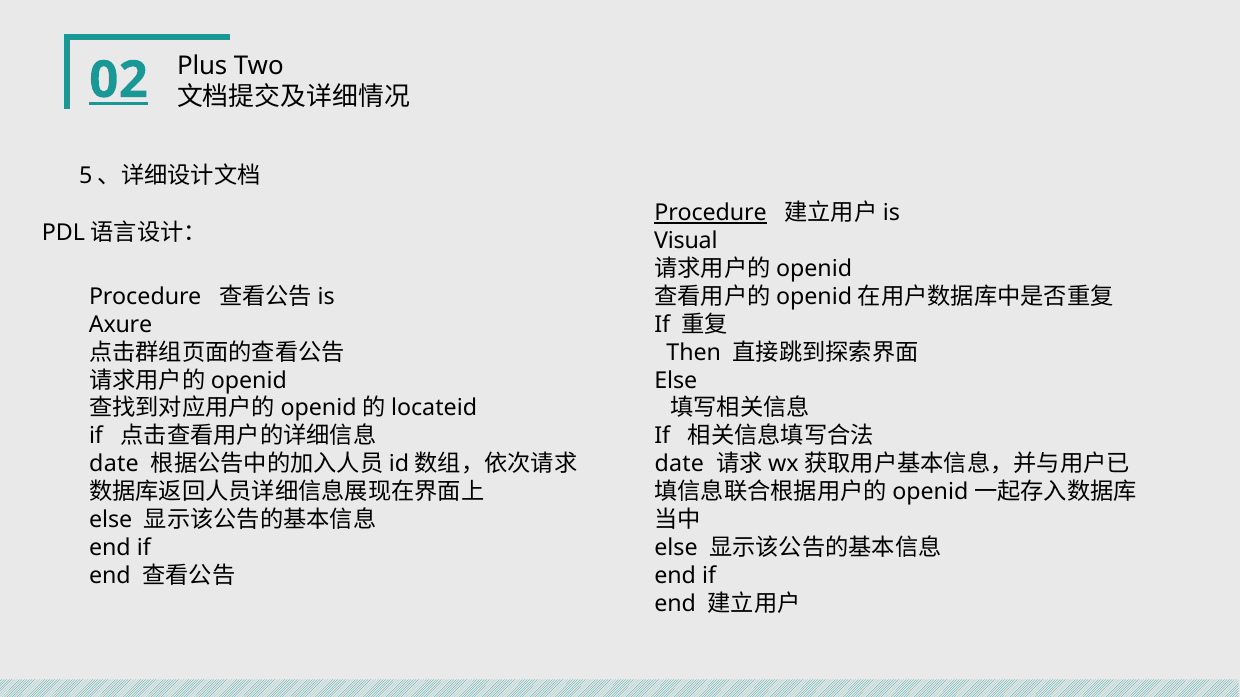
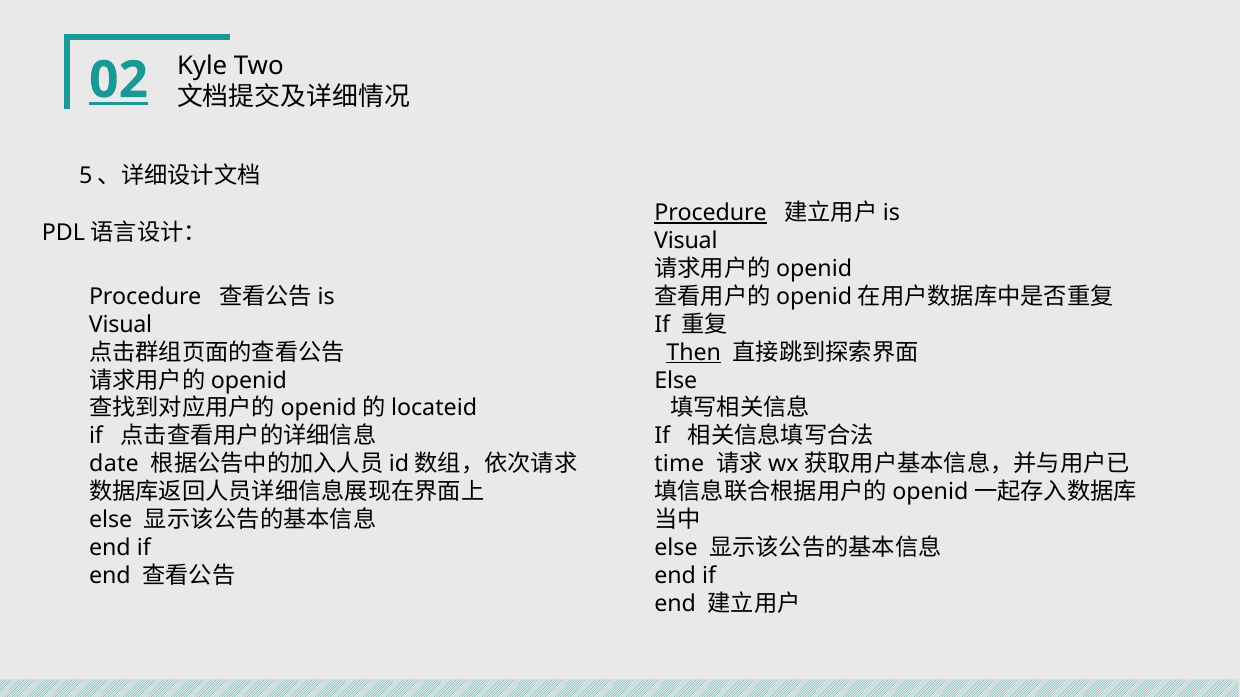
Plus: Plus -> Kyle (202, 66)
Axure: Axure -> Visual (121, 325)
Then underline: none -> present (694, 353)
date: date -> time (679, 464)
